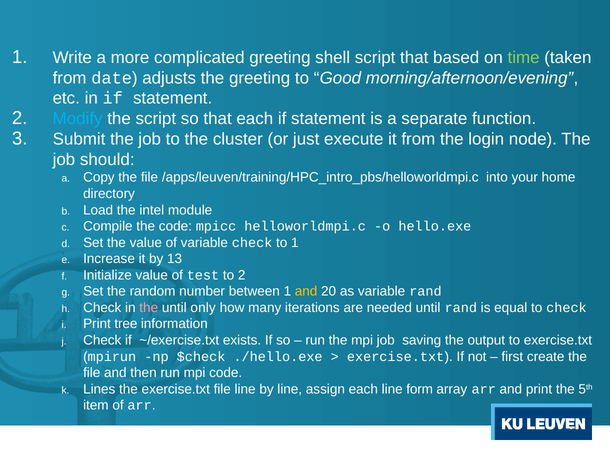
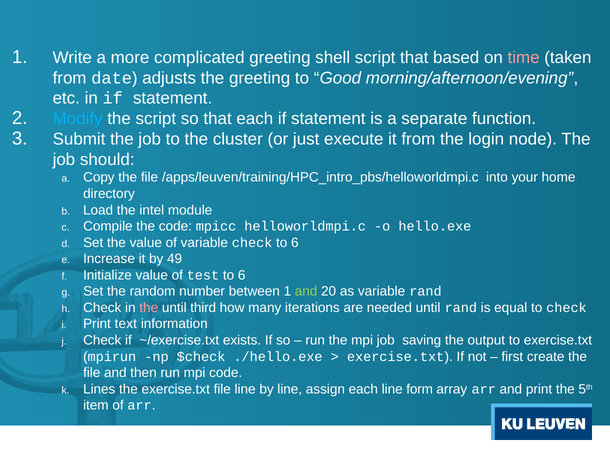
time colour: light green -> pink (524, 58)
check to 1: 1 -> 6 (295, 242)
13: 13 -> 49 (175, 259)
test to 2: 2 -> 6 (242, 275)
and colour: yellow -> light green (306, 291)
only: only -> third (203, 307)
tree: tree -> text (126, 324)
